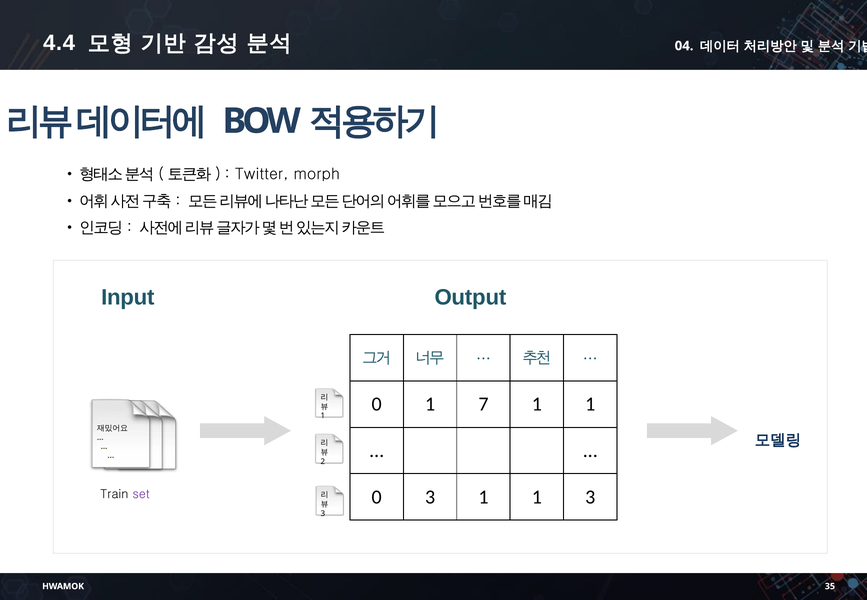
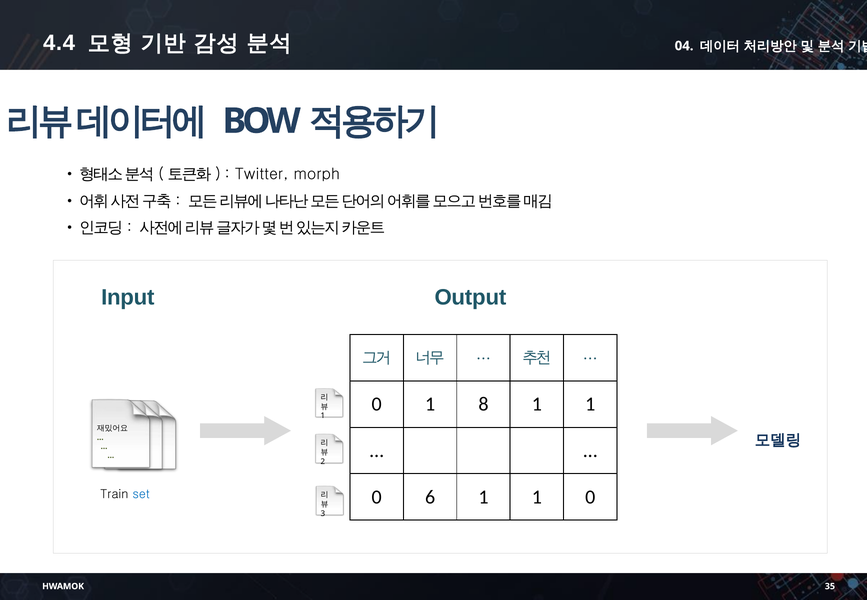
7: 7 -> 8 (483, 405)
0 3: 3 -> 6 (430, 497)
1 3: 3 -> 0 (590, 497)
set colour: purple -> blue (141, 494)
